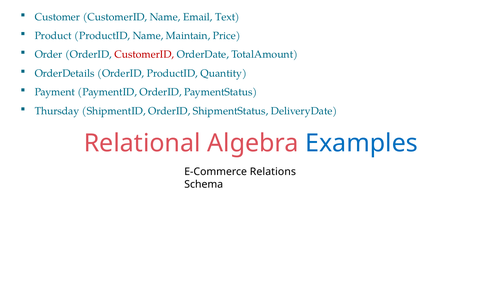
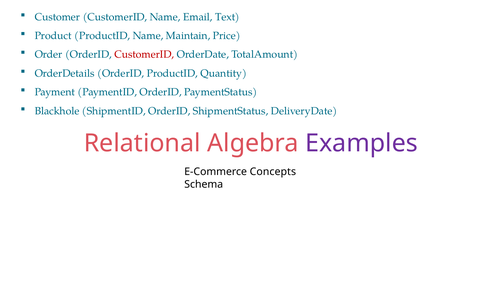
Thursday: Thursday -> Blackhole (57, 111)
Examples colour: blue -> purple (362, 143)
Relations: Relations -> Concepts (273, 172)
